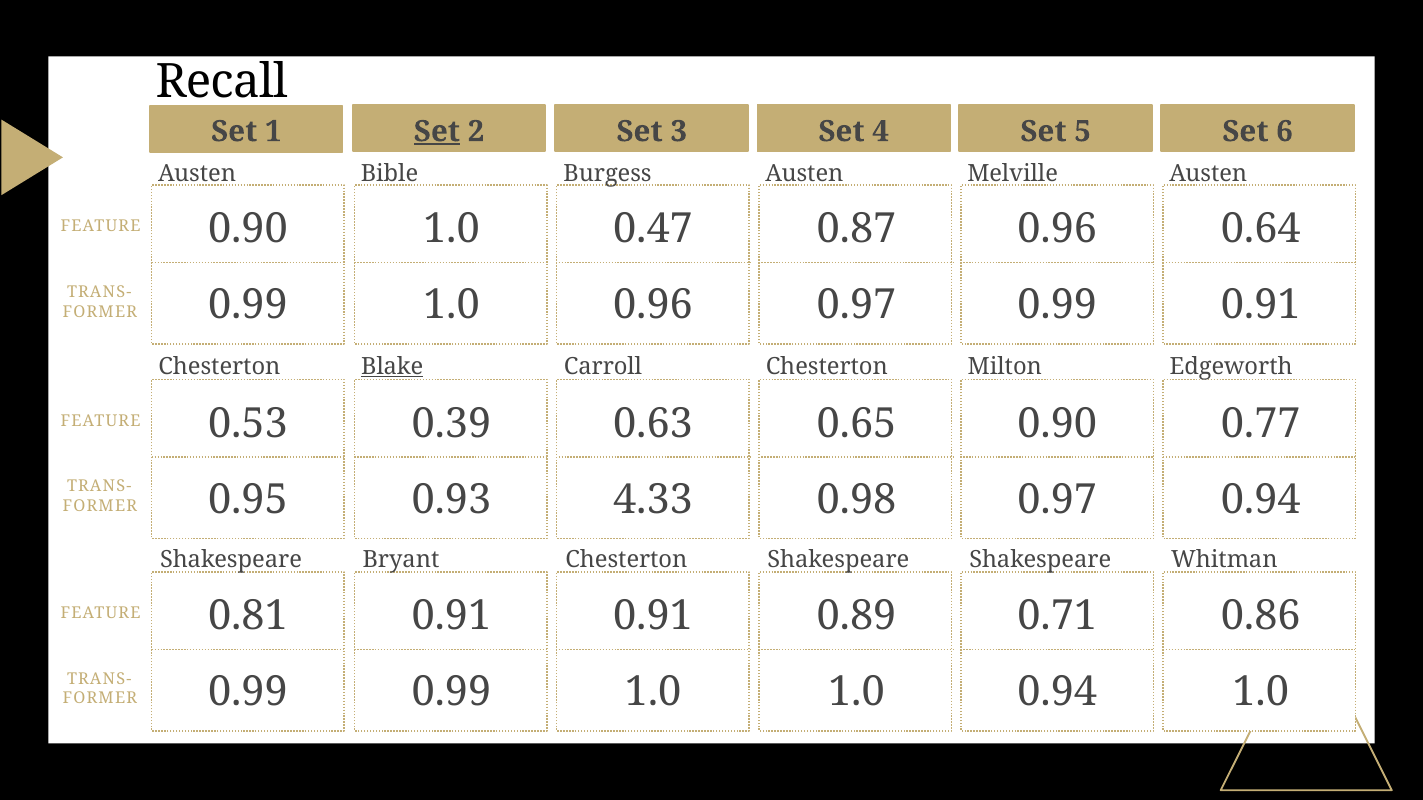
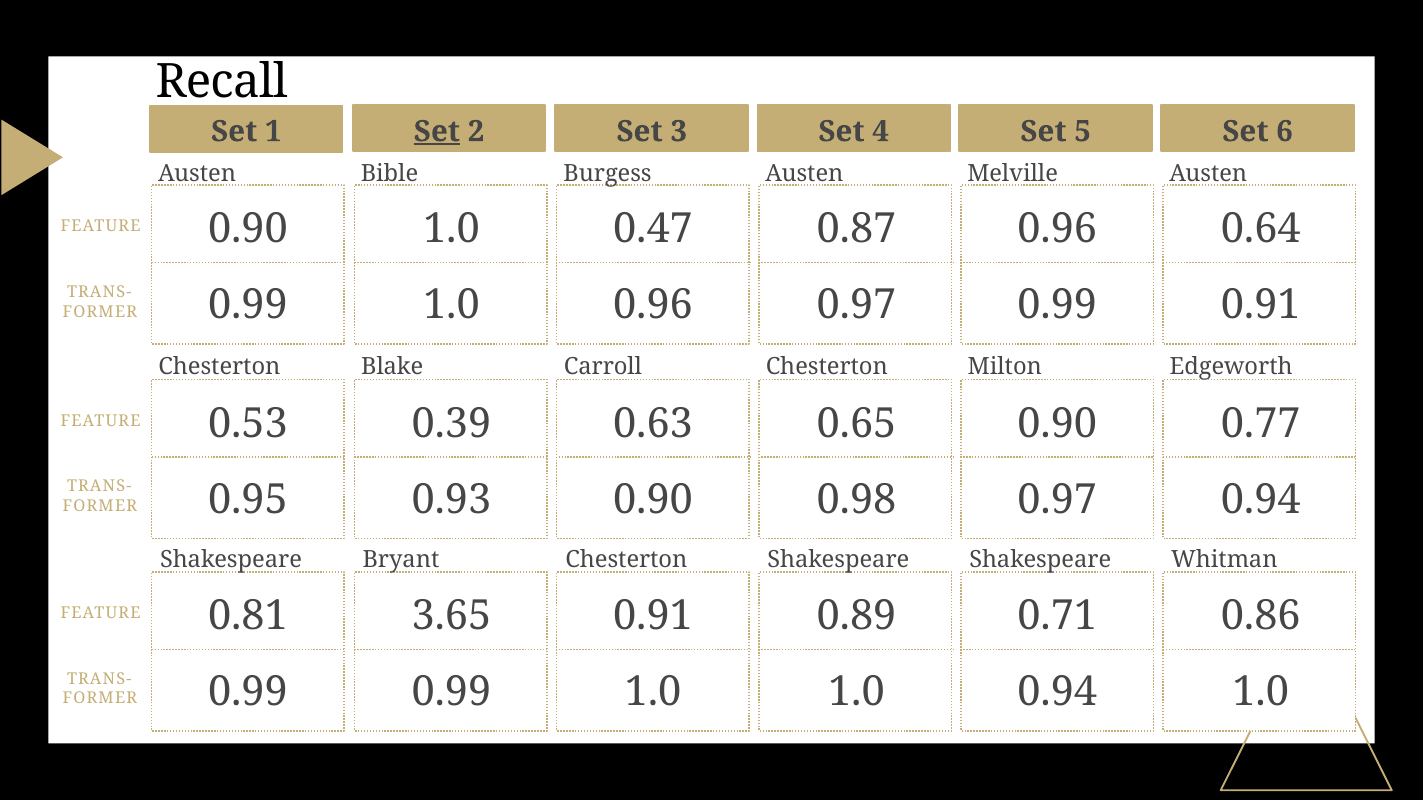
Blake underline: present -> none (392, 367)
4.33: 4.33 -> 0.90 (653, 500)
0.91: 0.91 -> 3.65 (451, 616)
